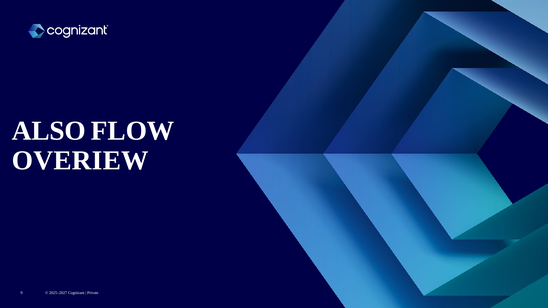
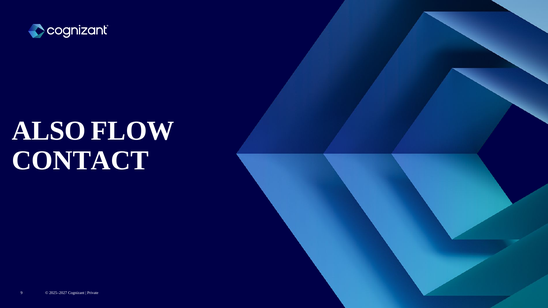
OVERIEW: OVERIEW -> CONTACT (80, 161)
